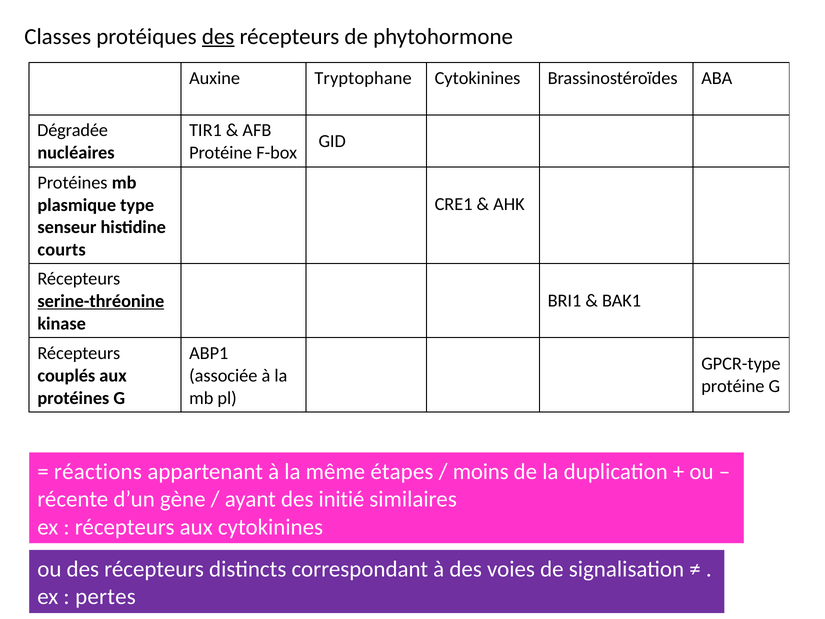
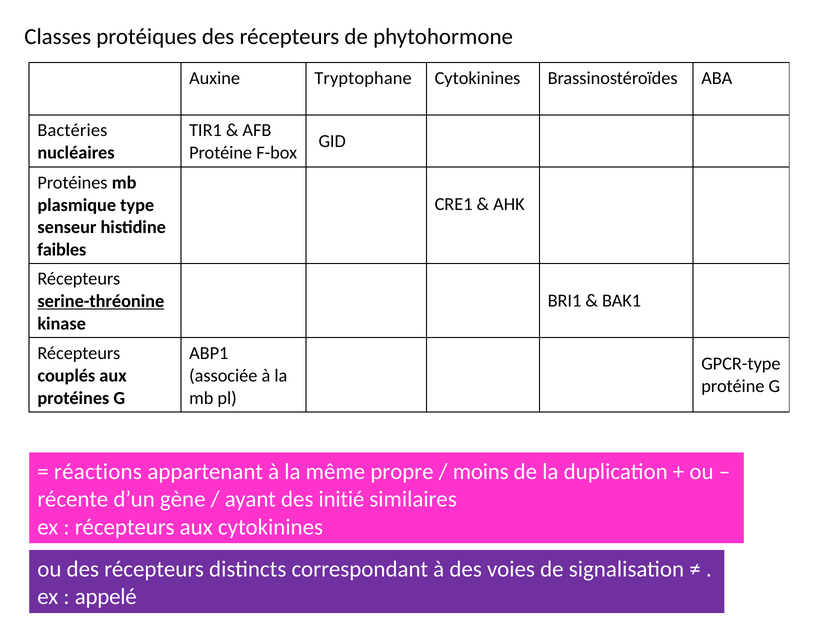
des underline: present -> none (218, 36)
Dégradée: Dégradée -> Bactéries (72, 130)
courts: courts -> faibles (62, 250)
étapes: étapes -> propre (402, 472)
pertes: pertes -> appelé (106, 597)
